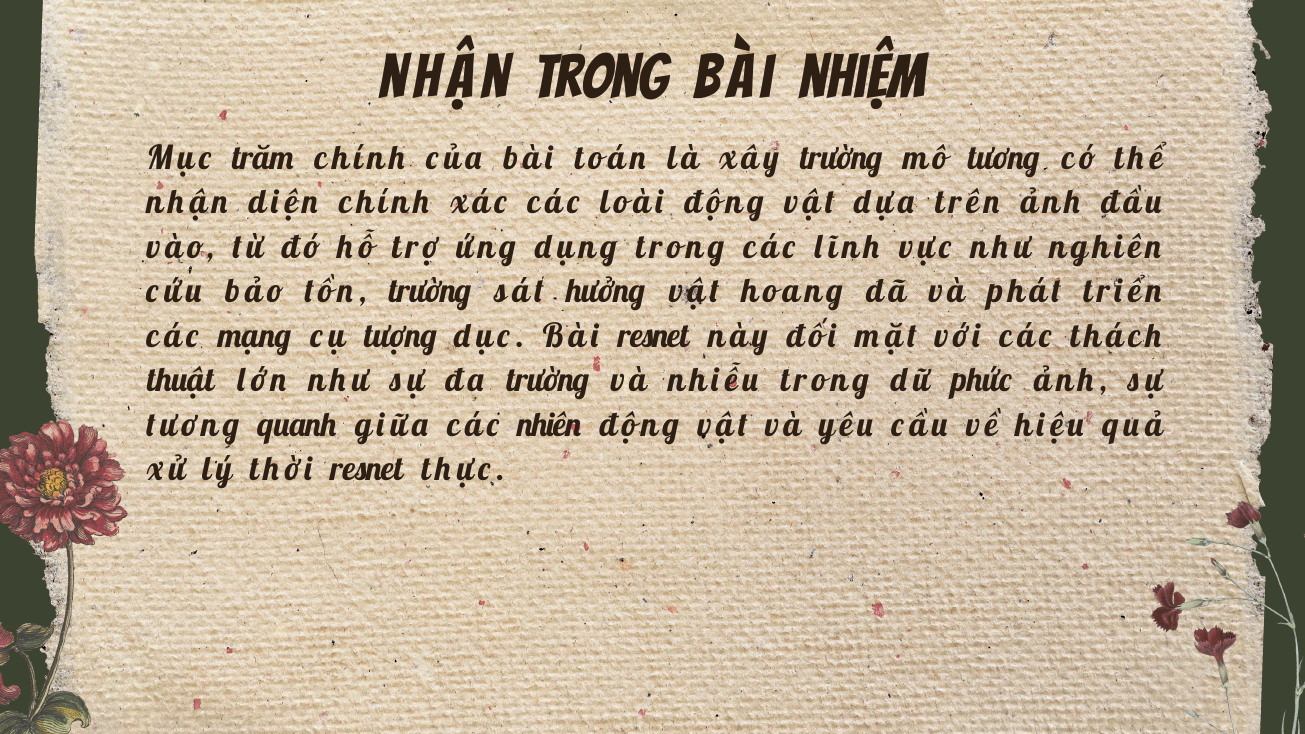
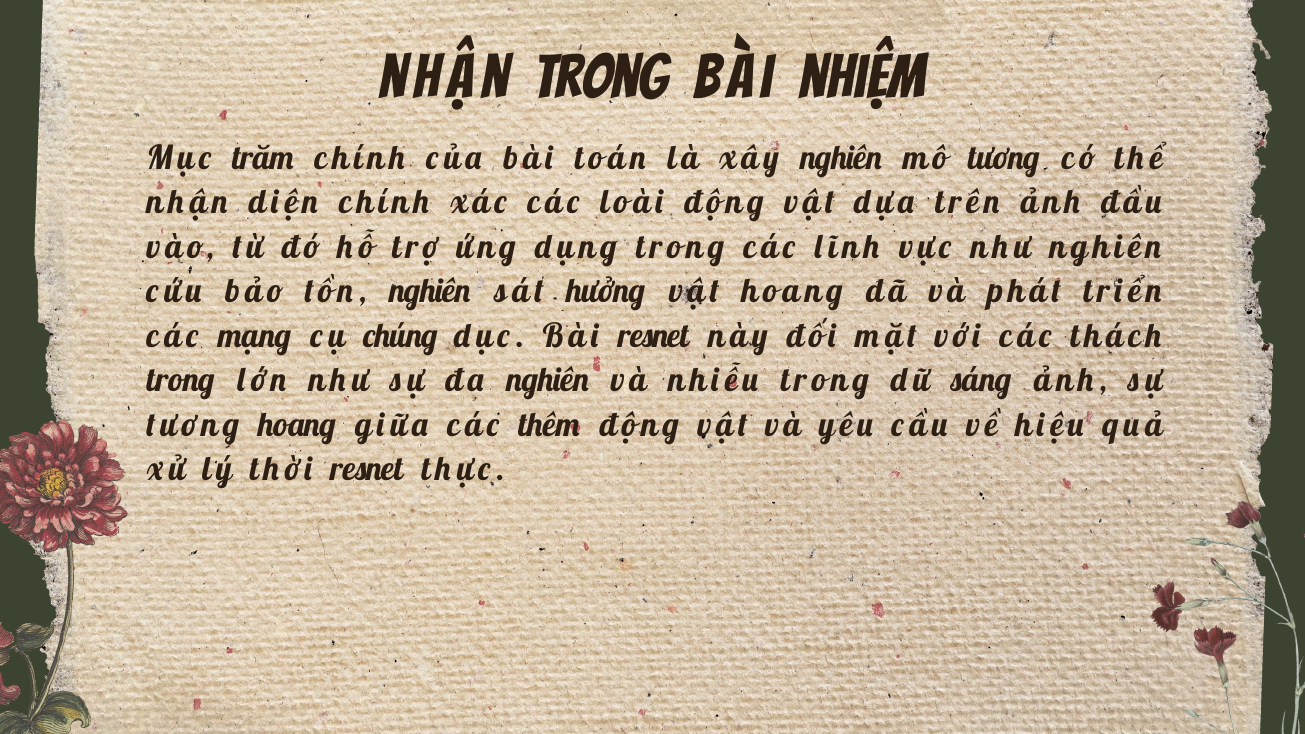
xây trường: trường -> nghiên (841, 158)
tồn trường: trường -> nghiên (430, 292)
tượng: tượng -> chúng (401, 336)
thuật: thuật -> trong (181, 381)
đa trường: trường -> nghiên (548, 381)
phức: phức -> sáng (981, 381)
tương quanh: quanh -> hoang (297, 425)
nhiên: nhiên -> thêm (549, 425)
